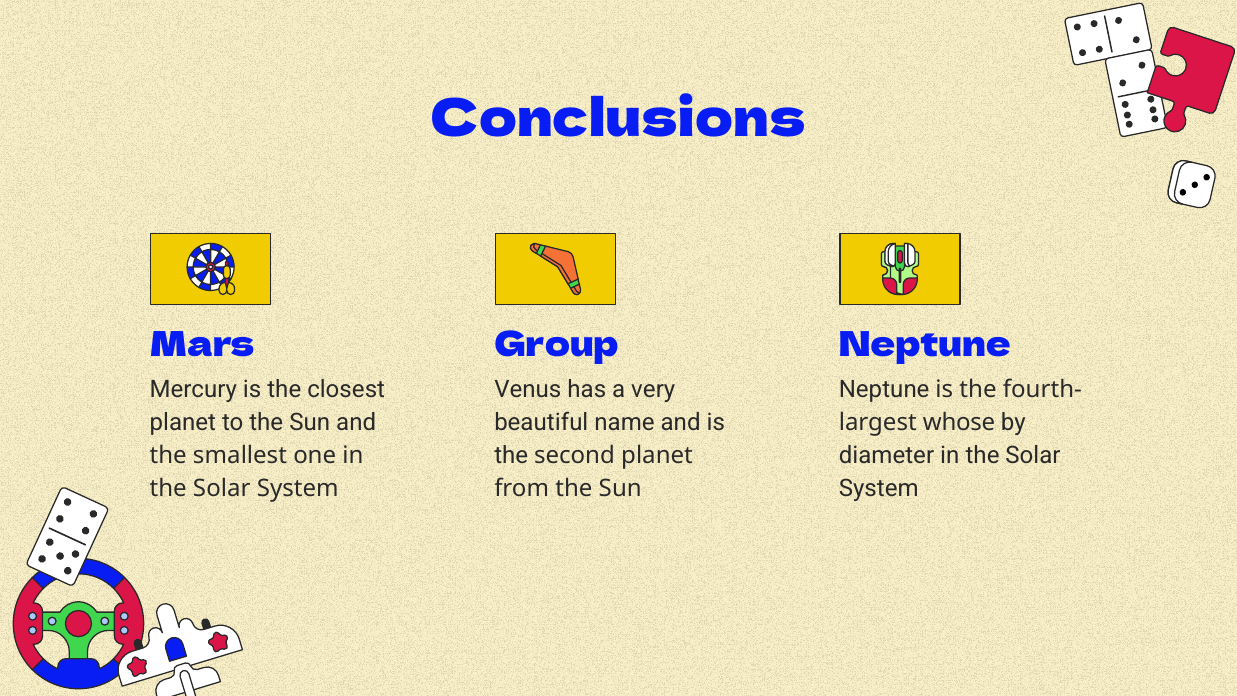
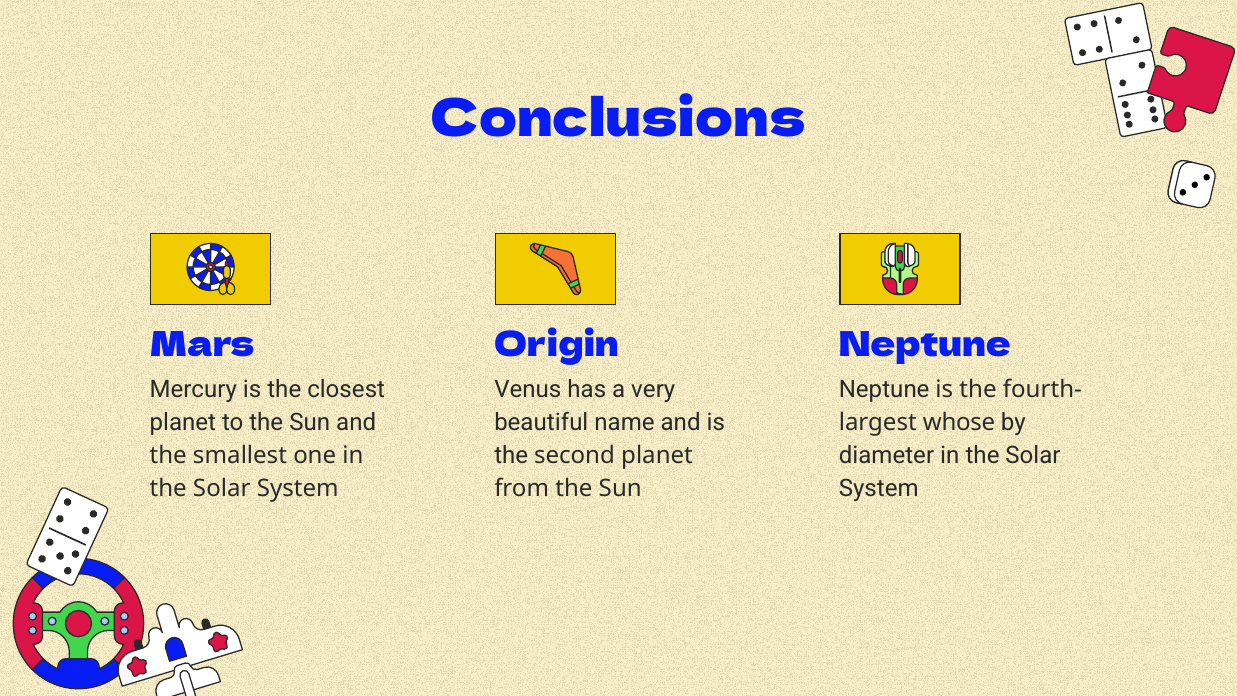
Group: Group -> Origin (556, 345)
